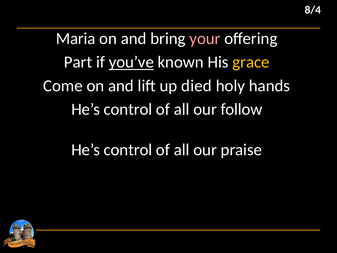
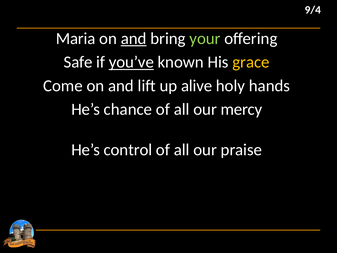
8/4: 8/4 -> 9/4 (313, 10)
and underline: none -> present (134, 39)
your colour: pink -> light green (205, 39)
Part: Part -> Safe (78, 62)
died: died -> alive (197, 86)
control: control -> chance (128, 109)
follow: follow -> mercy (241, 109)
